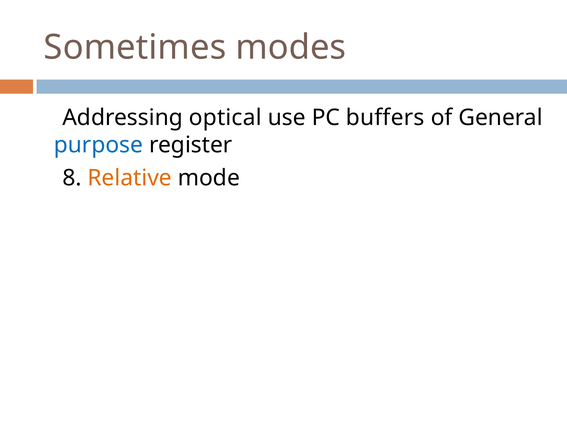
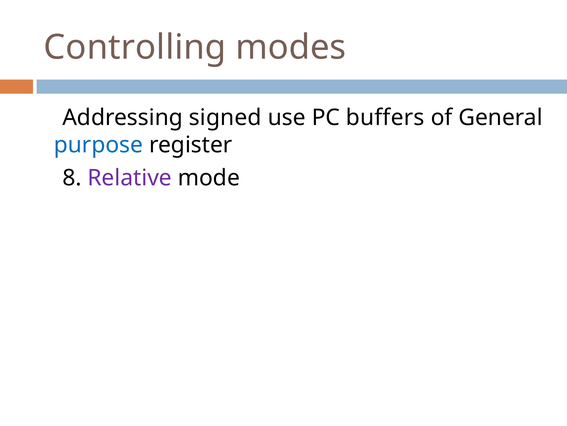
Sometimes: Sometimes -> Controlling (135, 47)
optical: optical -> signed (225, 117)
Relative colour: orange -> purple (130, 178)
